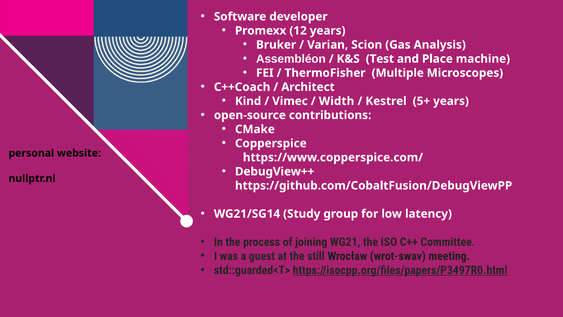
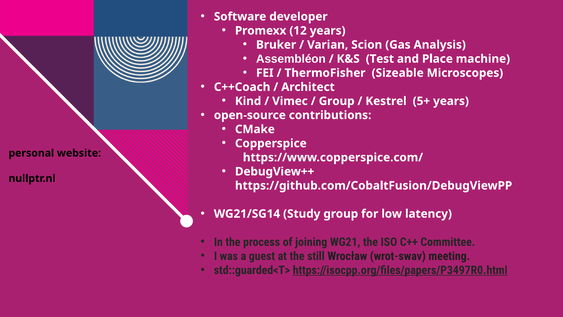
Multiple: Multiple -> Sizeable (398, 73)
Width: Width -> Group (337, 101)
